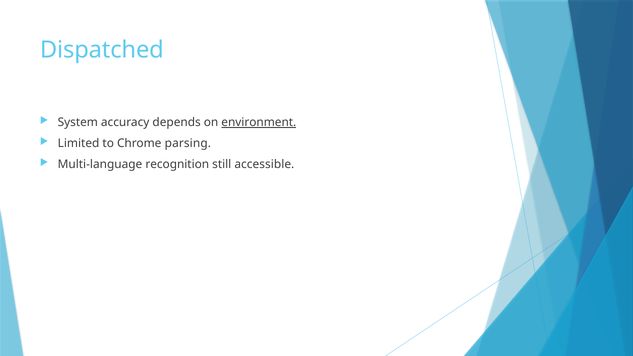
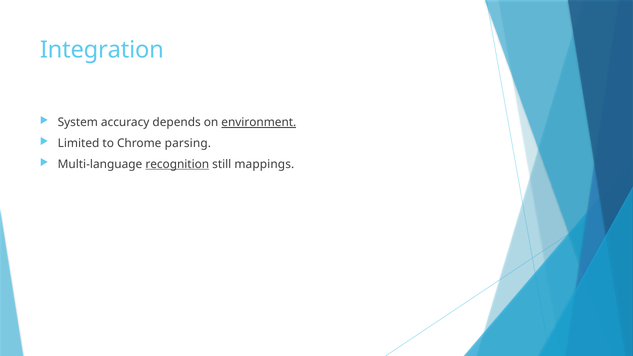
Dispatched: Dispatched -> Integration (102, 50)
recognition underline: none -> present (177, 164)
accessible: accessible -> mappings (264, 164)
